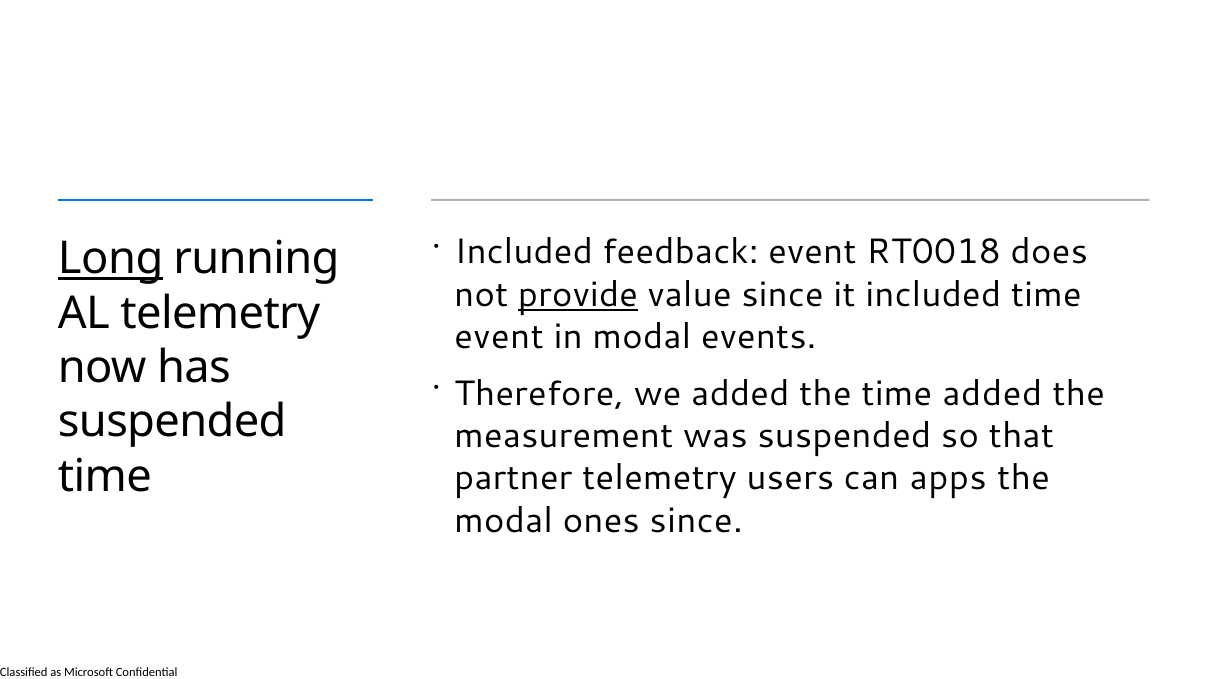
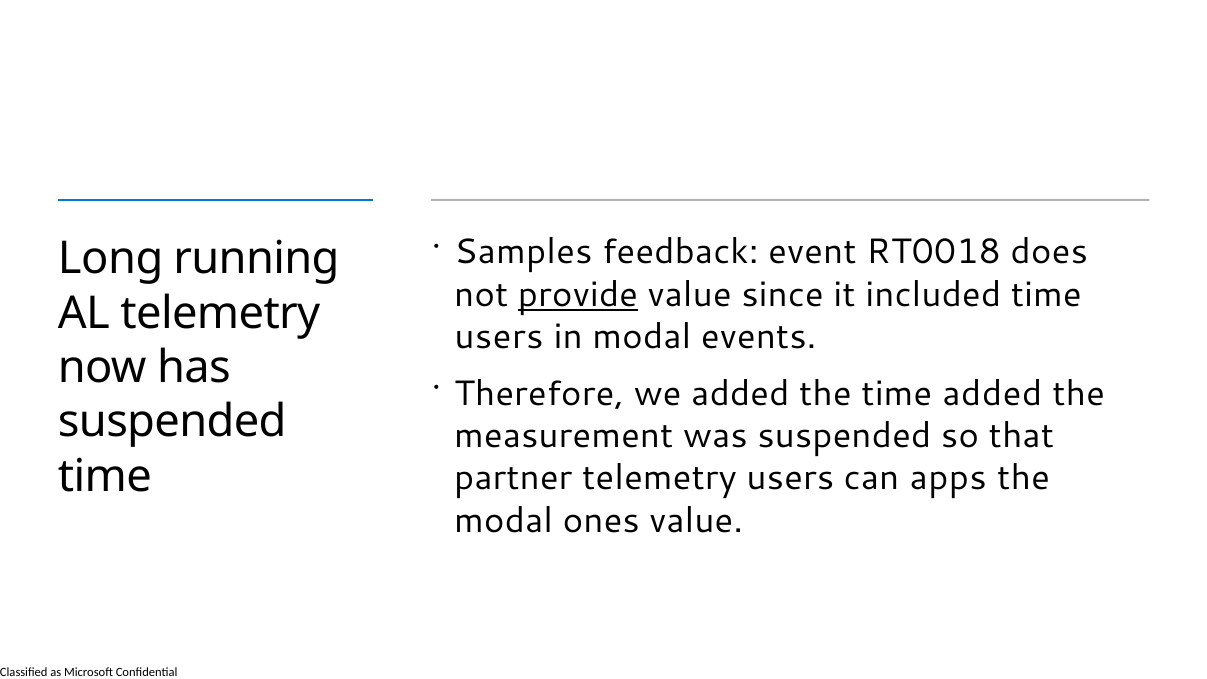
Included: Included -> Samples (523, 252)
Long underline: present -> none (111, 259)
event: event -> users (499, 337)
ones since: since -> value (696, 520)
